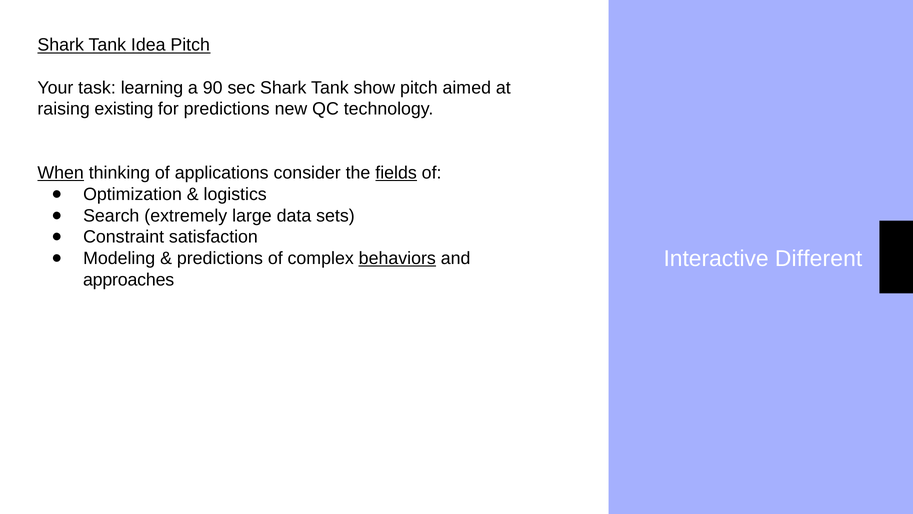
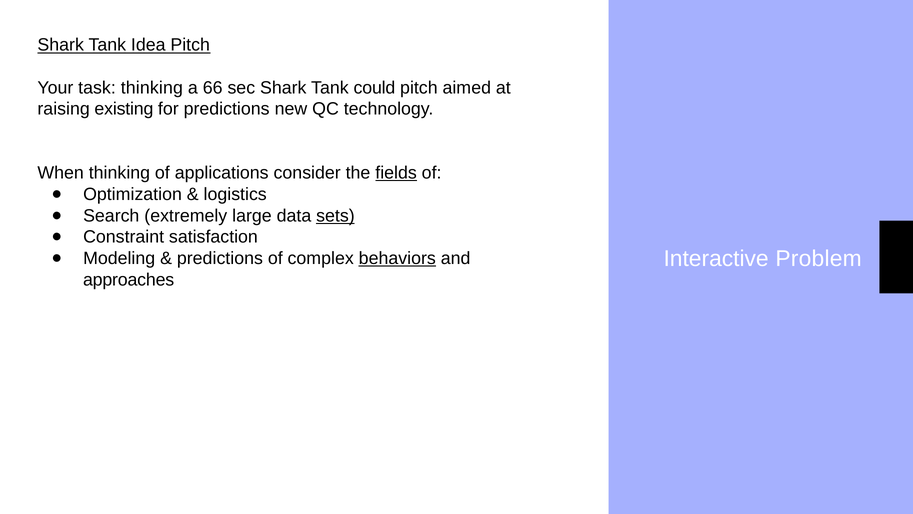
task learning: learning -> thinking (152, 88)
90: 90 -> 66 (213, 88)
show: show -> could (374, 88)
When underline: present -> none (61, 173)
sets underline: none -> present (335, 215)
Different: Different -> Problem (819, 258)
